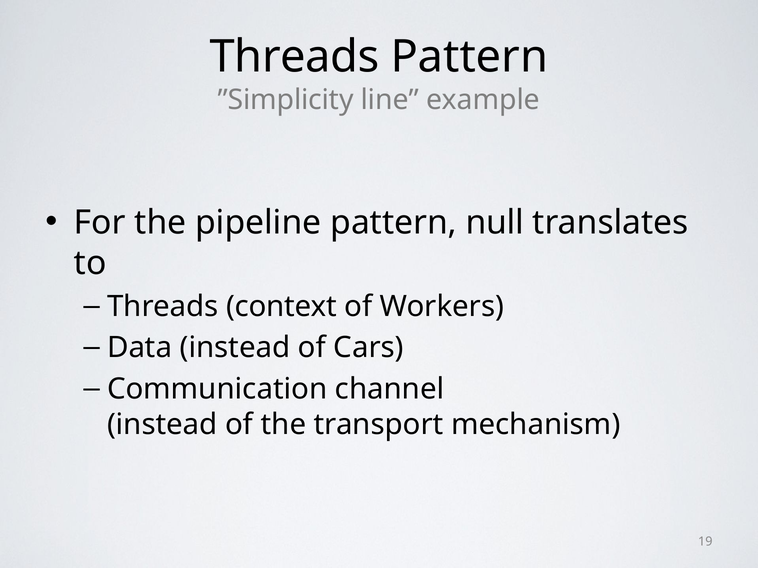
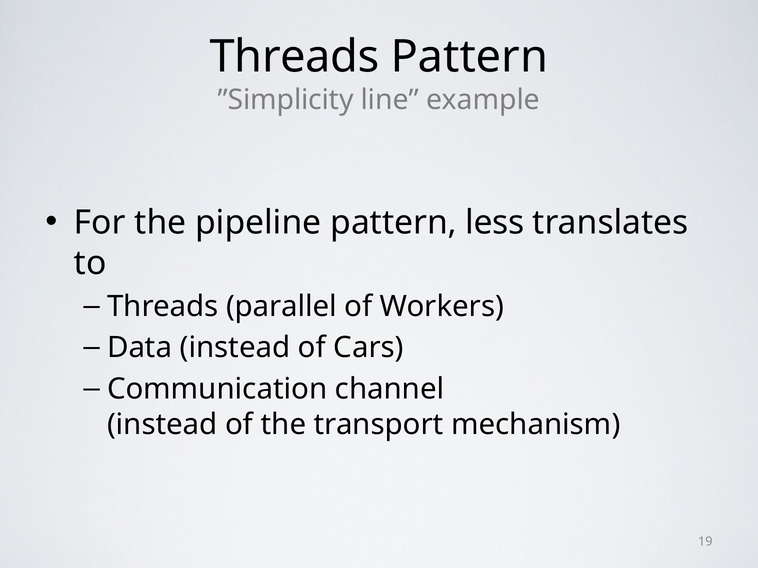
null: null -> less (495, 223)
context: context -> parallel (281, 307)
